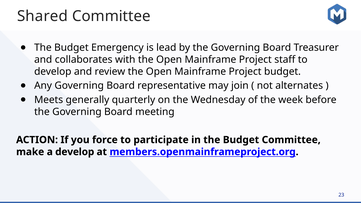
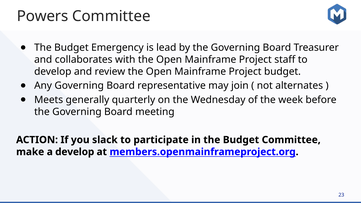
Shared: Shared -> Powers (43, 16)
force: force -> slack (105, 140)
